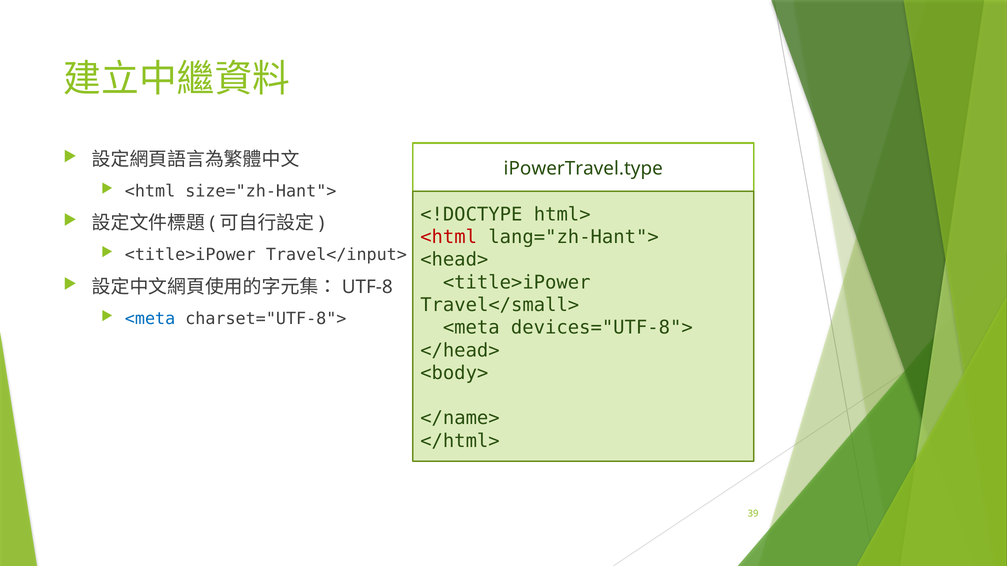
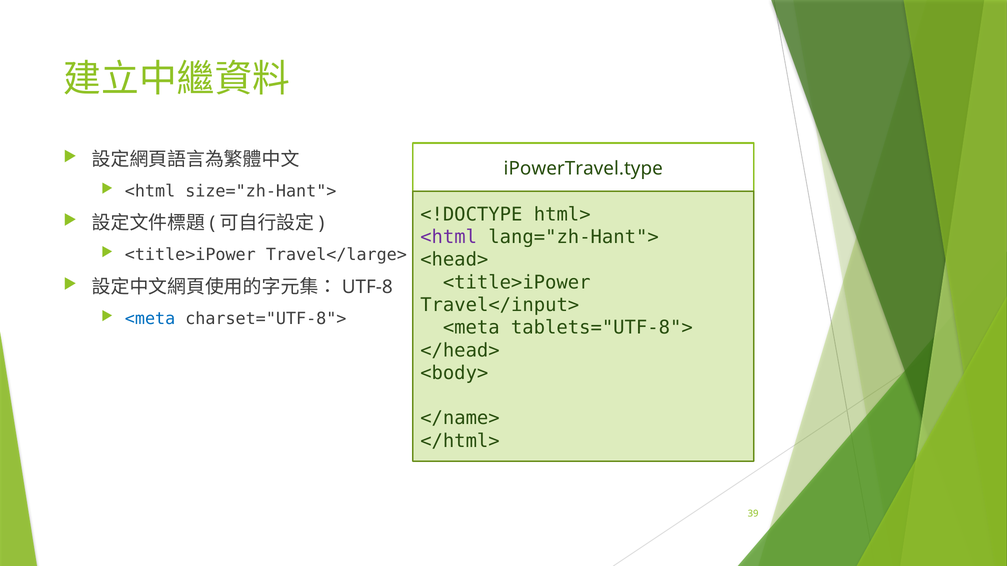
<html colour: red -> purple (449, 237)
Travel</input>: Travel</input> -> Travel</large> (336, 255)
Travel</small>: Travel</small> -> Travel</input> (500, 305)
devices="UTF-8">: devices="UTF-8"> -> tablets="UTF-8"> (602, 328)
